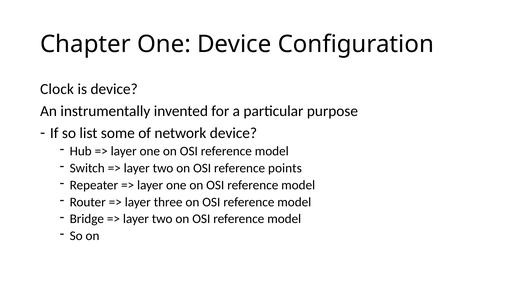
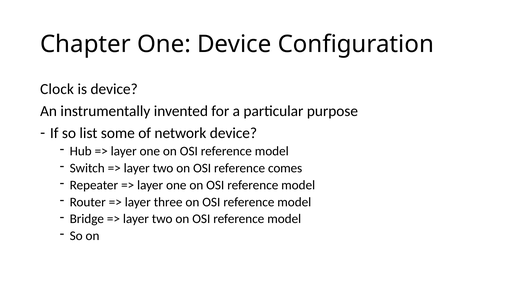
points: points -> comes (285, 168)
